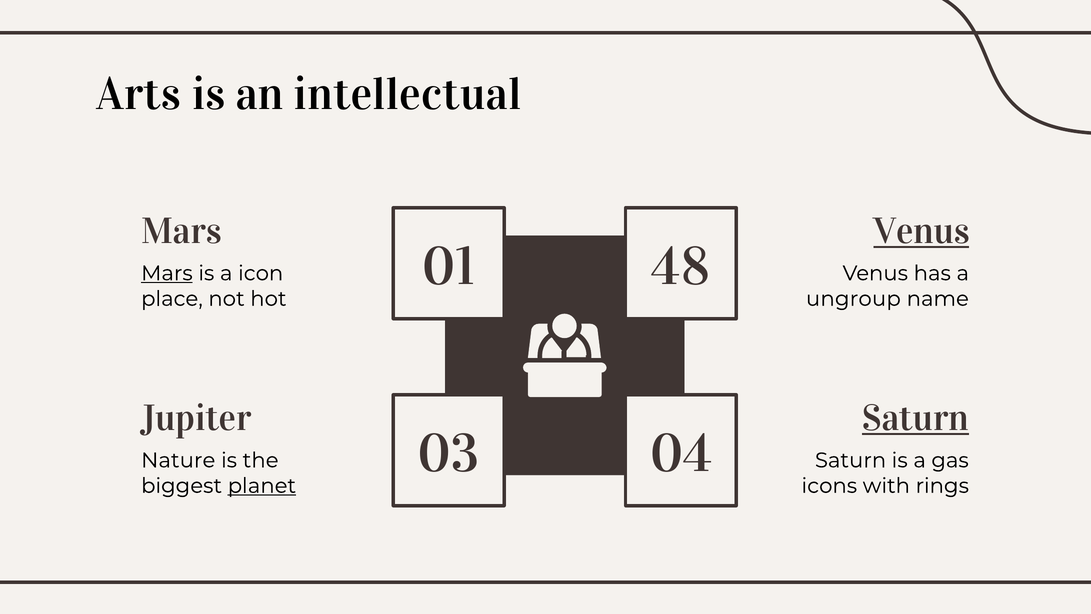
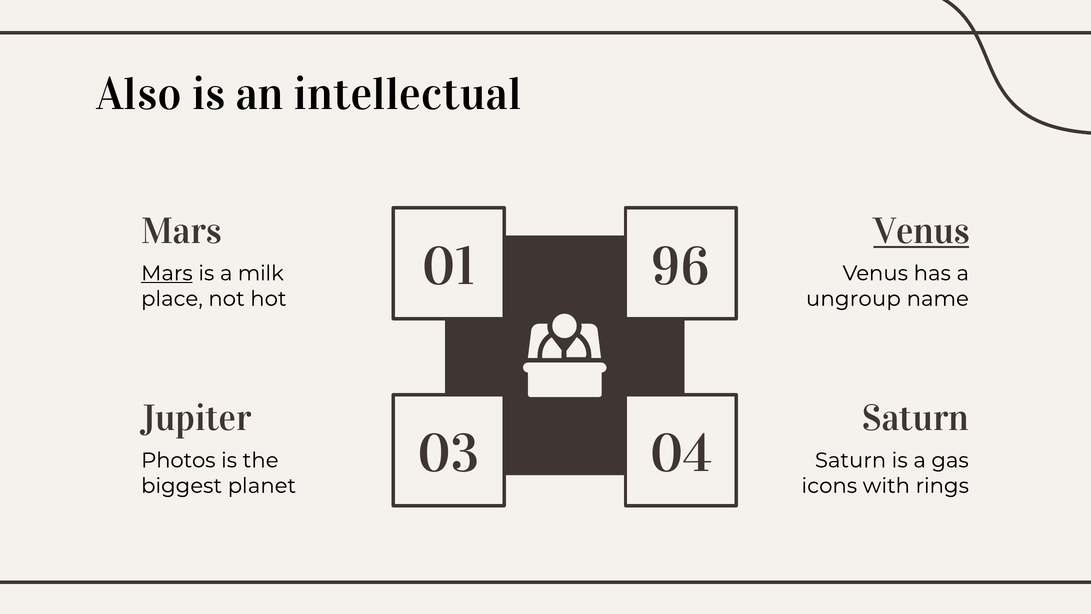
Arts: Arts -> Also (139, 94)
48: 48 -> 96 (681, 267)
icon: icon -> milk (261, 273)
Saturn underline: present -> none (915, 418)
Nature: Nature -> Photos (178, 460)
planet underline: present -> none (262, 486)
